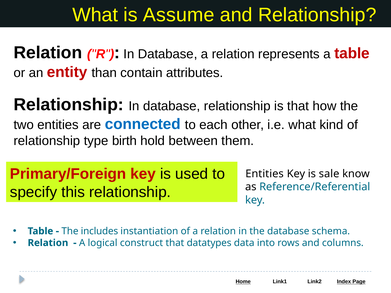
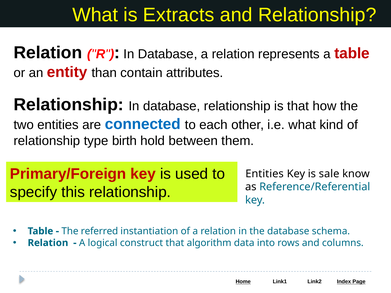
Assume: Assume -> Extracts (179, 15)
includes: includes -> referred (99, 231)
datatypes: datatypes -> algorithm (209, 243)
